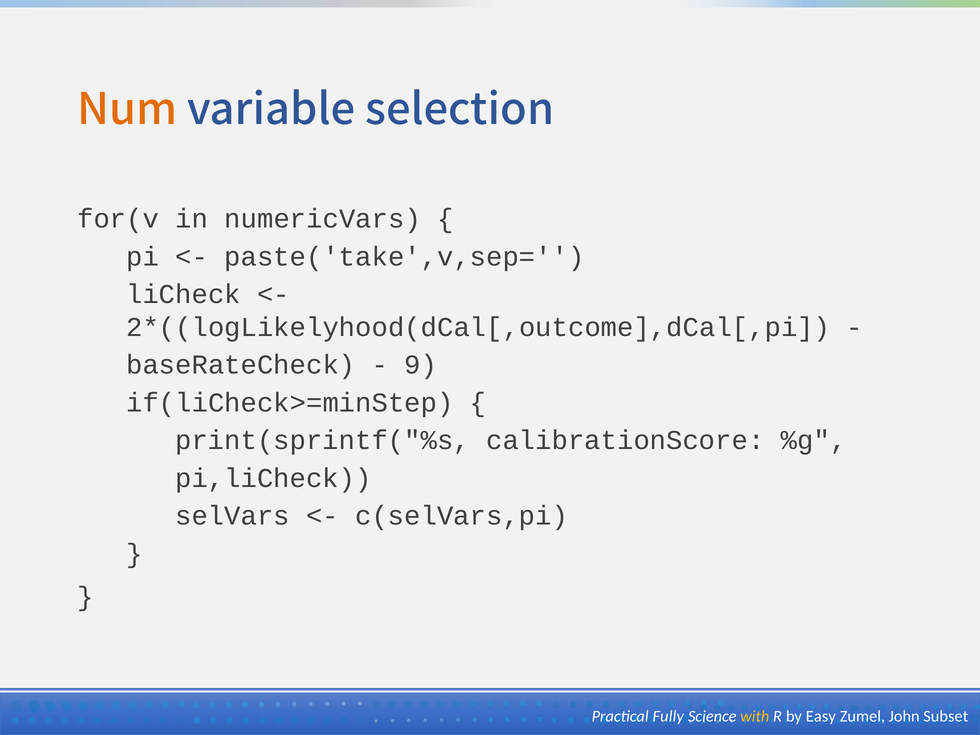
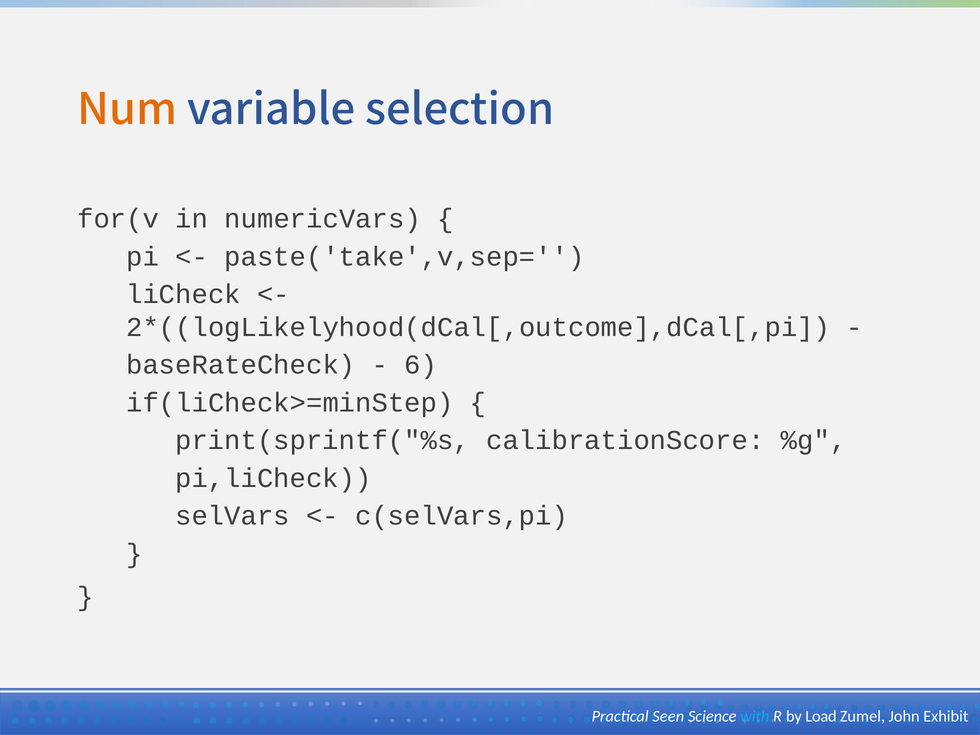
9: 9 -> 6 (421, 365)
Fully: Fully -> Seen (668, 716)
with colour: yellow -> light blue (755, 716)
Easy: Easy -> Load (821, 716)
Subset: Subset -> Exhibit (946, 716)
